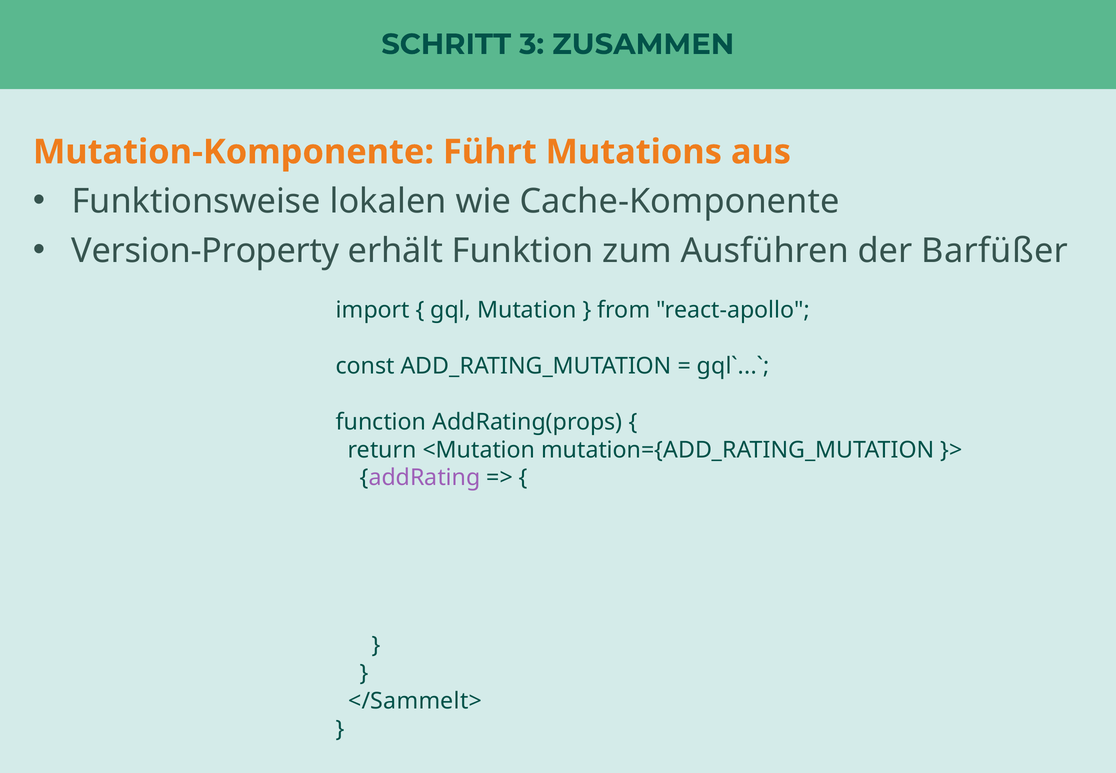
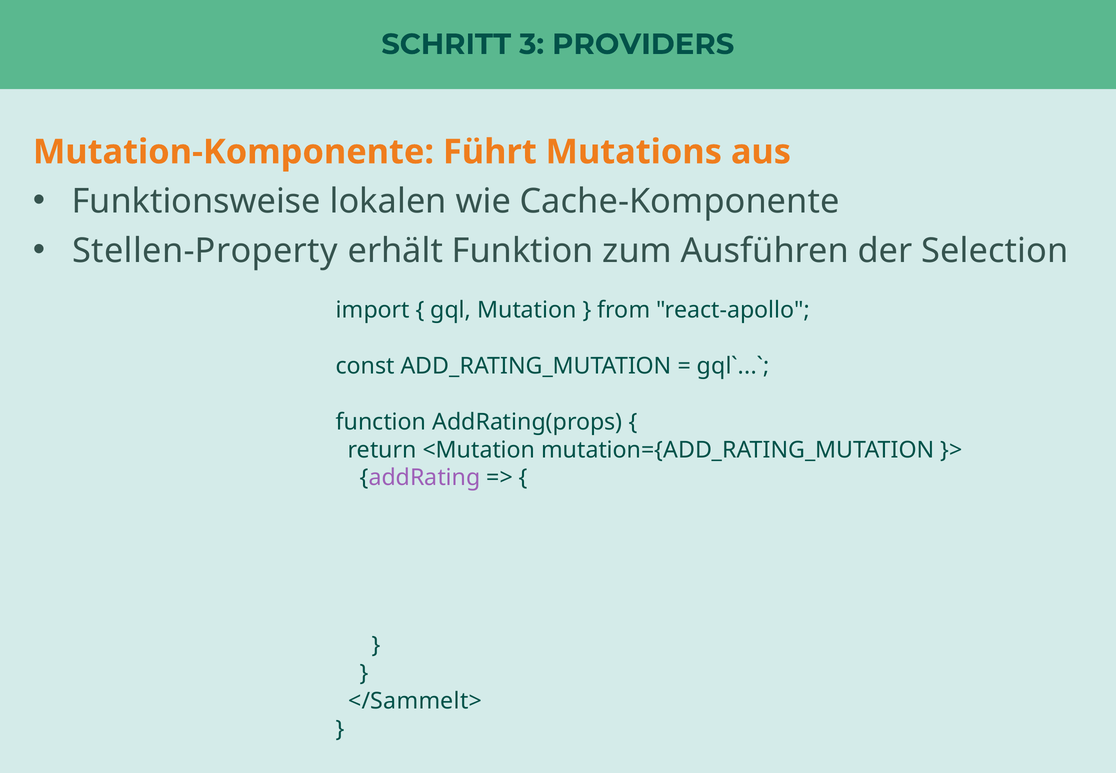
ZUSAMMEN: ZUSAMMEN -> PROVIDERS (643, 44)
Version-Property: Version-Property -> Stellen-Property (205, 251)
Barfüßer: Barfüßer -> Selection (995, 251)
